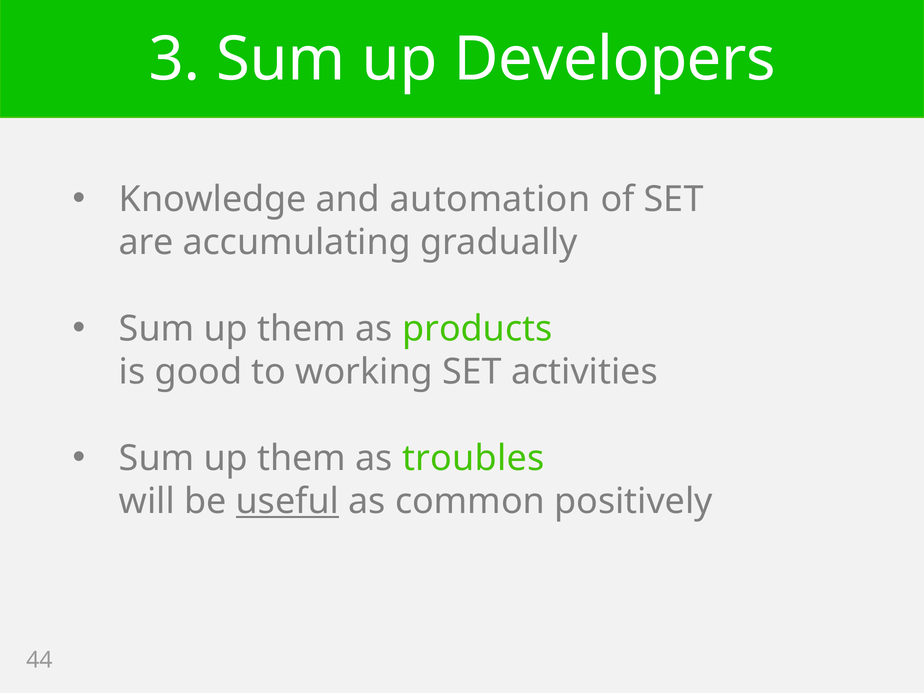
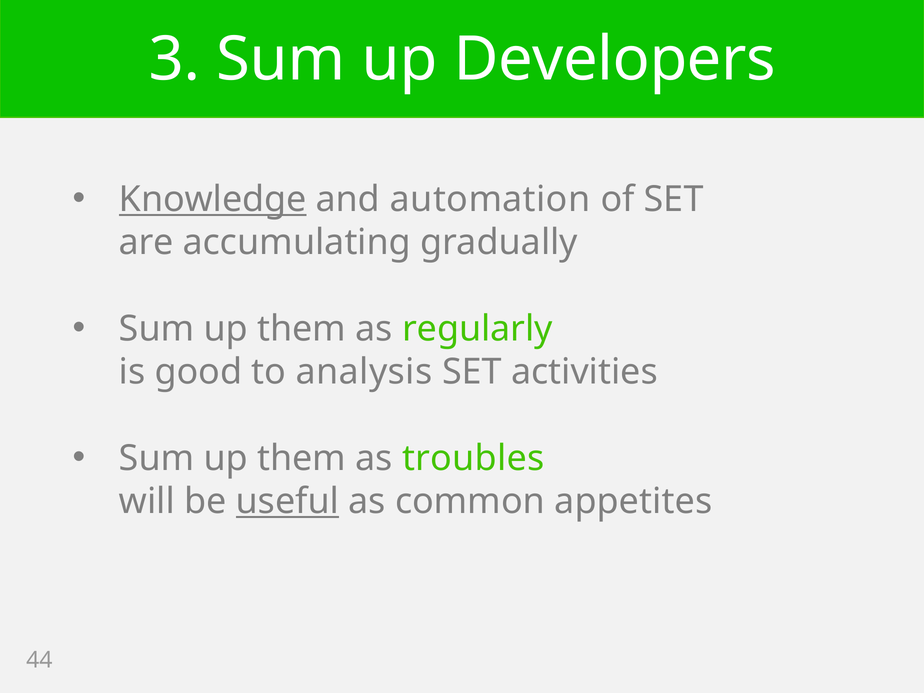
Knowledge underline: none -> present (213, 199)
products: products -> regularly (477, 329)
working: working -> analysis (364, 372)
positively: positively -> appetites (633, 501)
